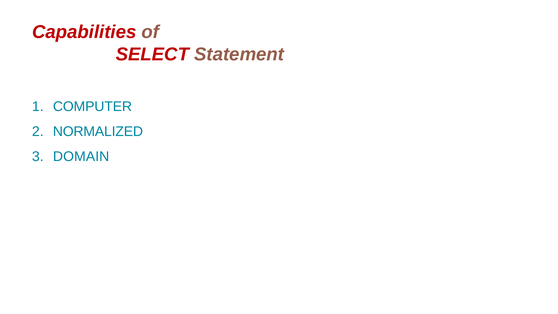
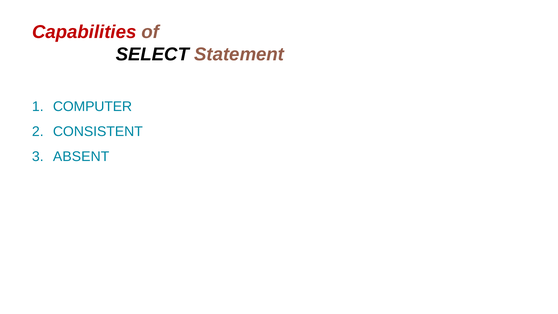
SELECT colour: red -> black (152, 54)
NORMALIZED: NORMALIZED -> CONSISTENT (98, 132)
DOMAIN: DOMAIN -> ABSENT (81, 157)
